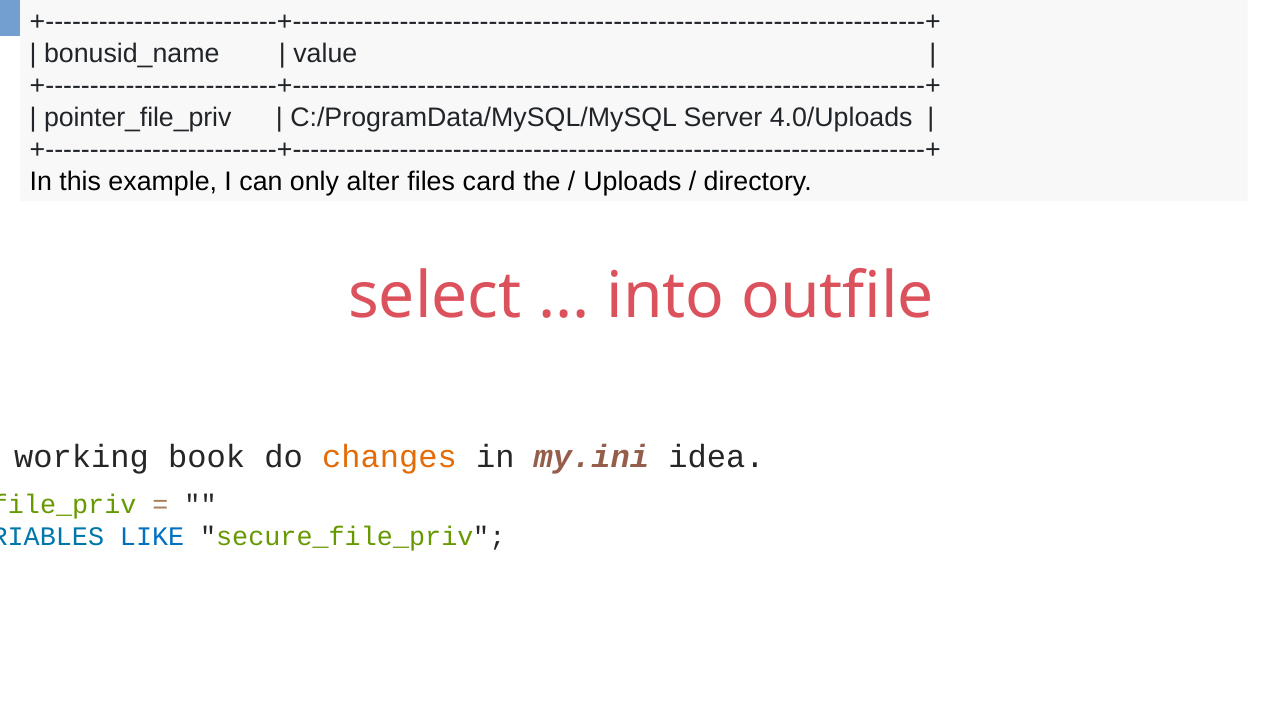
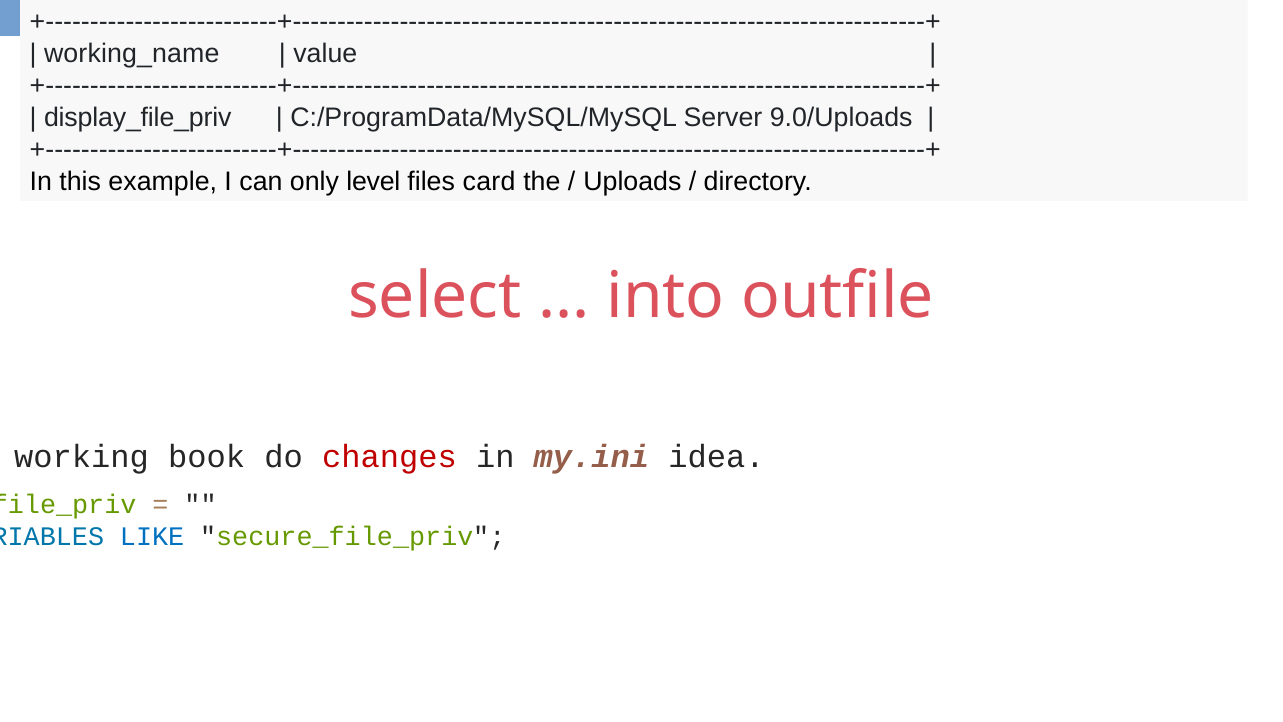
bonusid_name: bonusid_name -> working_name (132, 53)
pointer_file_priv: pointer_file_priv -> display_file_priv (138, 118)
4.0/Uploads: 4.0/Uploads -> 9.0/Uploads (841, 118)
alter: alter -> level (373, 182)
changes colour: orange -> red (389, 457)
